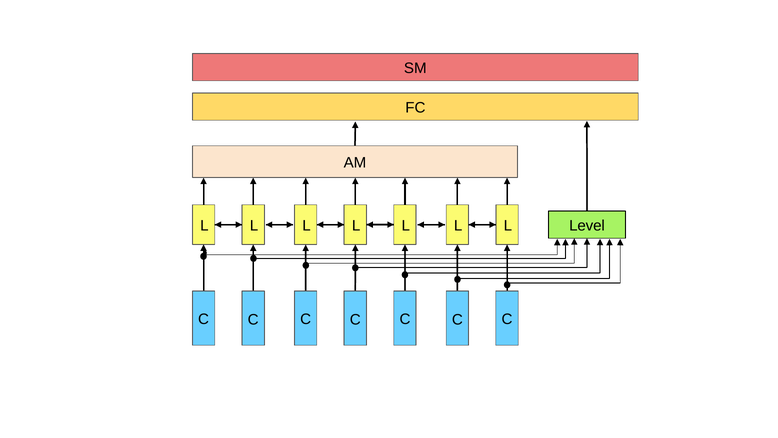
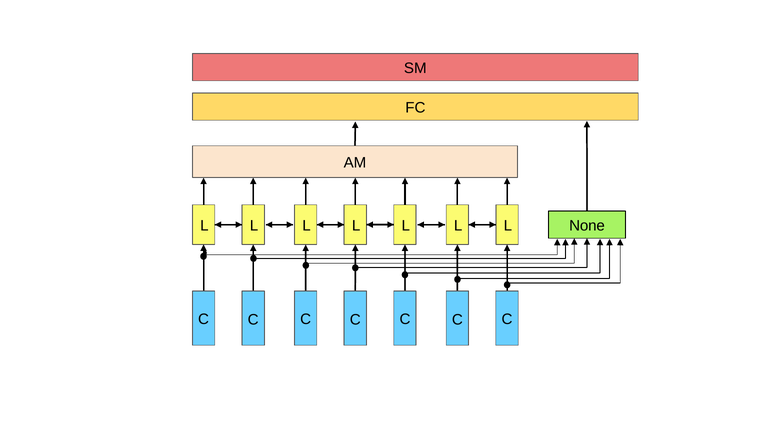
Level: Level -> None (587, 226)
